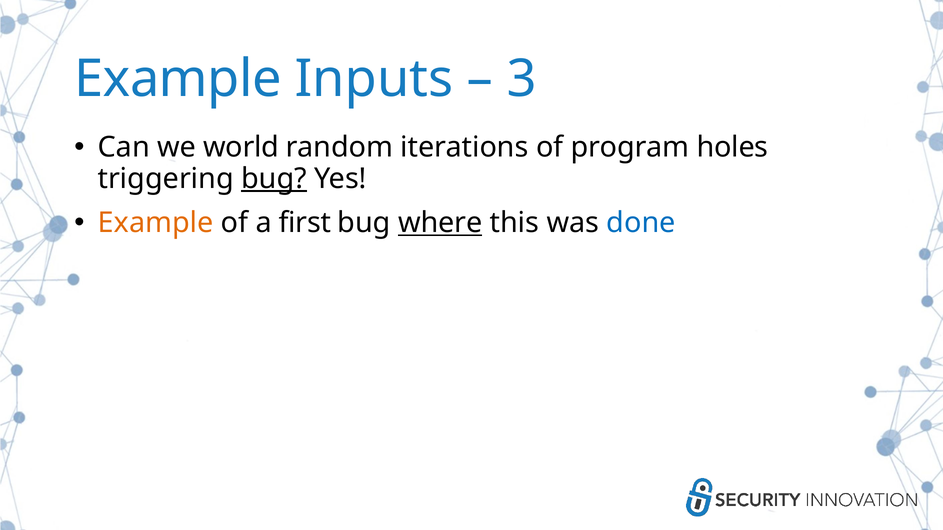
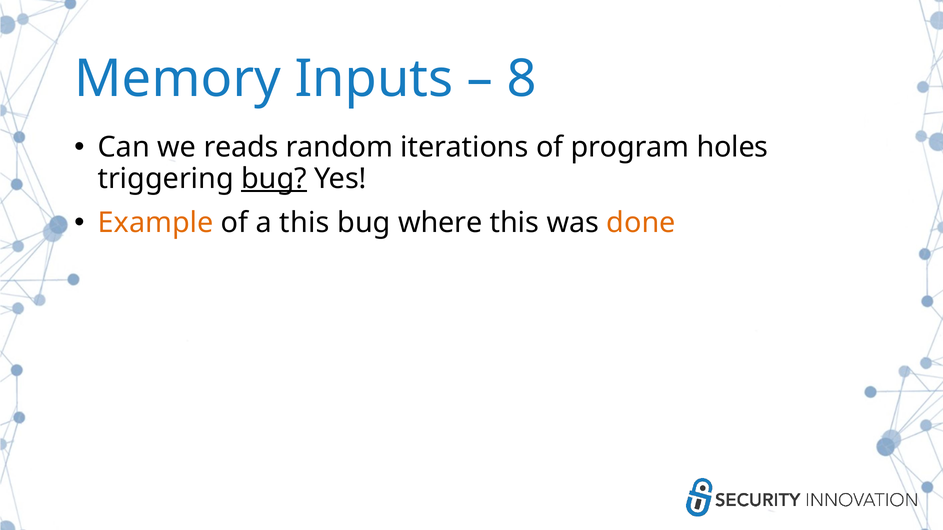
Example: Example -> Memory (178, 79)
3: 3 -> 8 (522, 79)
world: world -> reads (241, 148)
a first: first -> this (304, 223)
where underline: present -> none (440, 223)
done colour: blue -> orange (641, 223)
